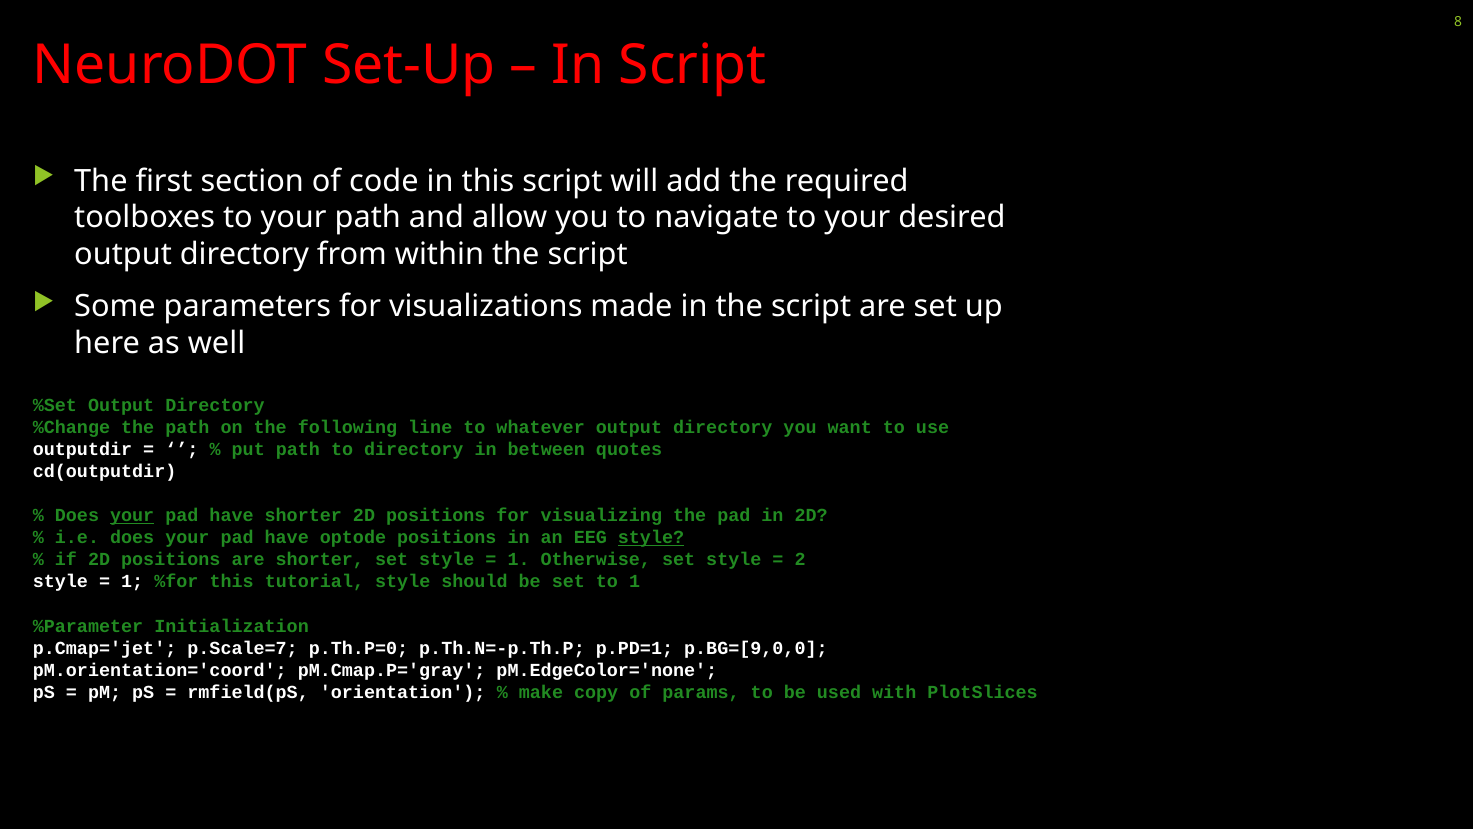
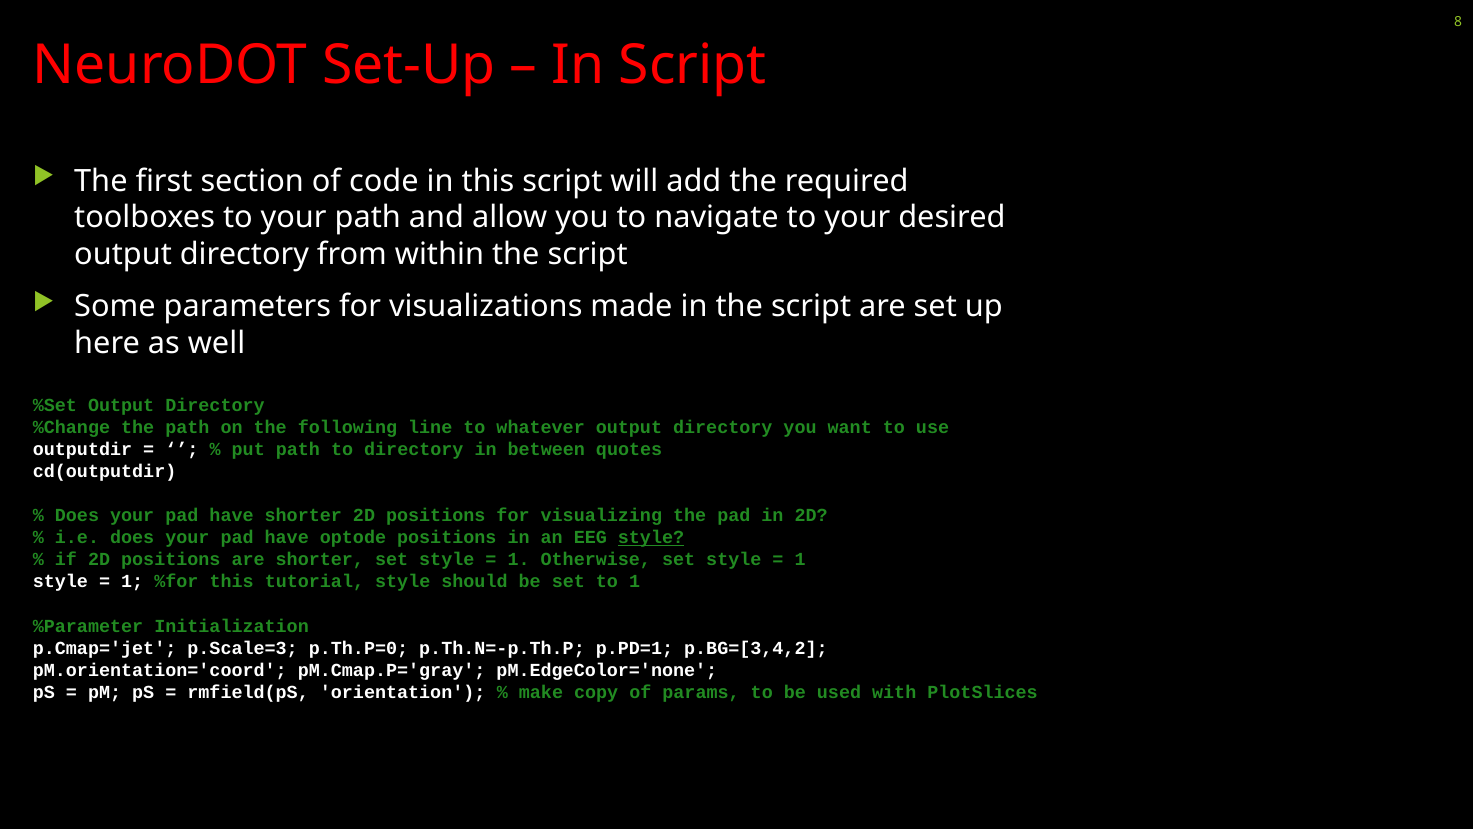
your underline: present -> none (132, 515)
2: 2 -> 1 (800, 559)
p.Scale=7: p.Scale=7 -> p.Scale=3 (243, 648)
p.BG=[9,0,0: p.BG=[9,0,0 -> p.BG=[3,4,2 (756, 648)
